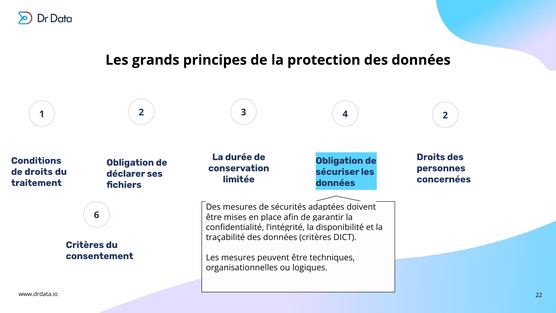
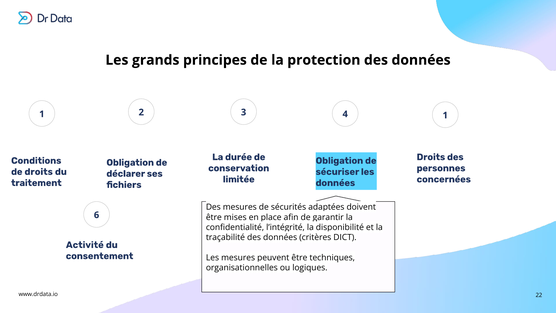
2 2: 2 -> 1 (445, 115)
Critères: Critères -> Activité (85, 245)
